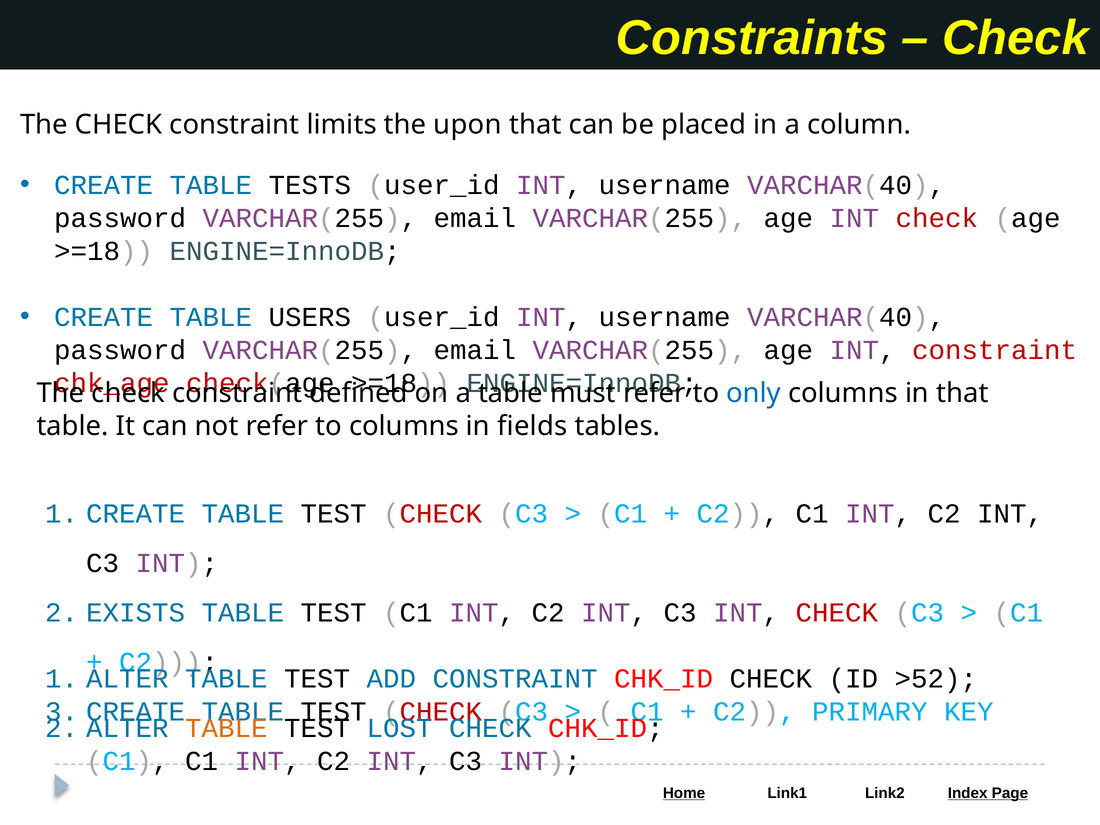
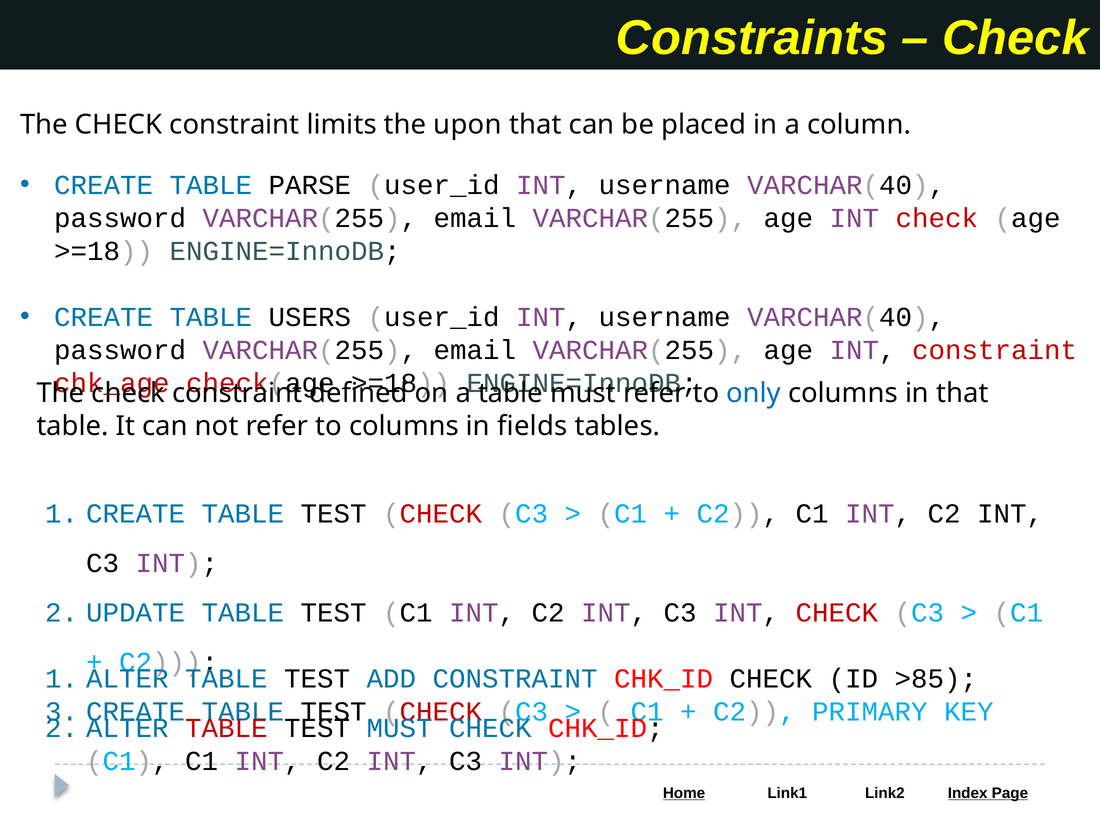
TESTS: TESTS -> PARSE (310, 185)
EXISTS: EXISTS -> UPDATE (136, 612)
>52: >52 -> >85 (936, 679)
TABLE colour: orange -> red (227, 728)
TEST LOST: LOST -> MUST (400, 728)
